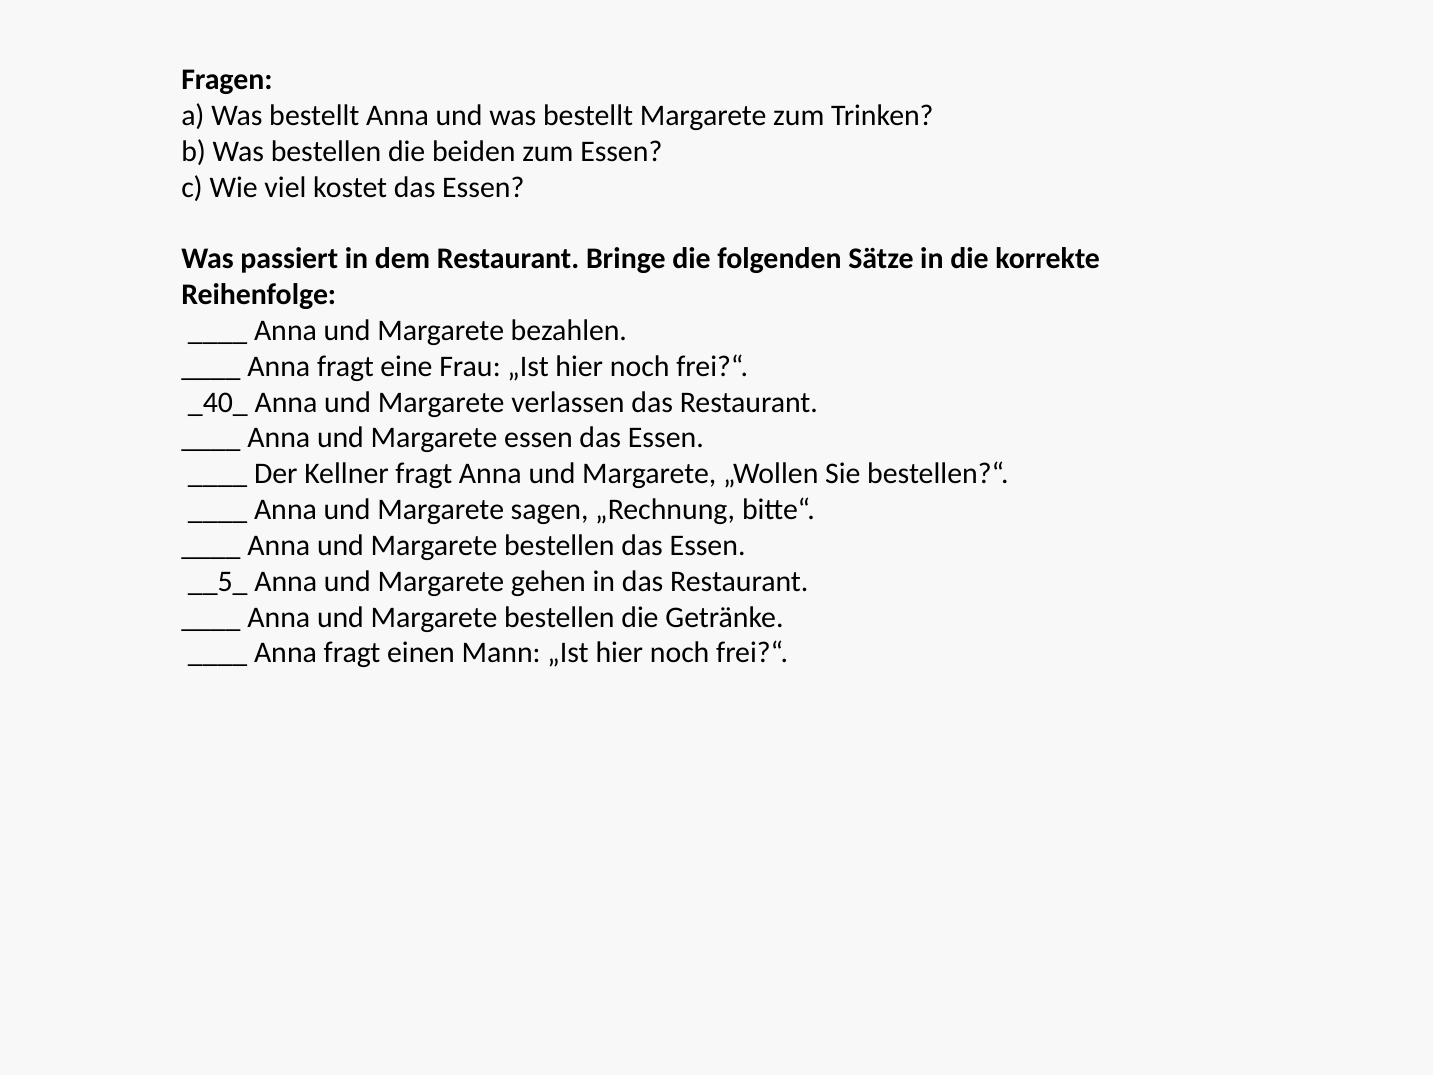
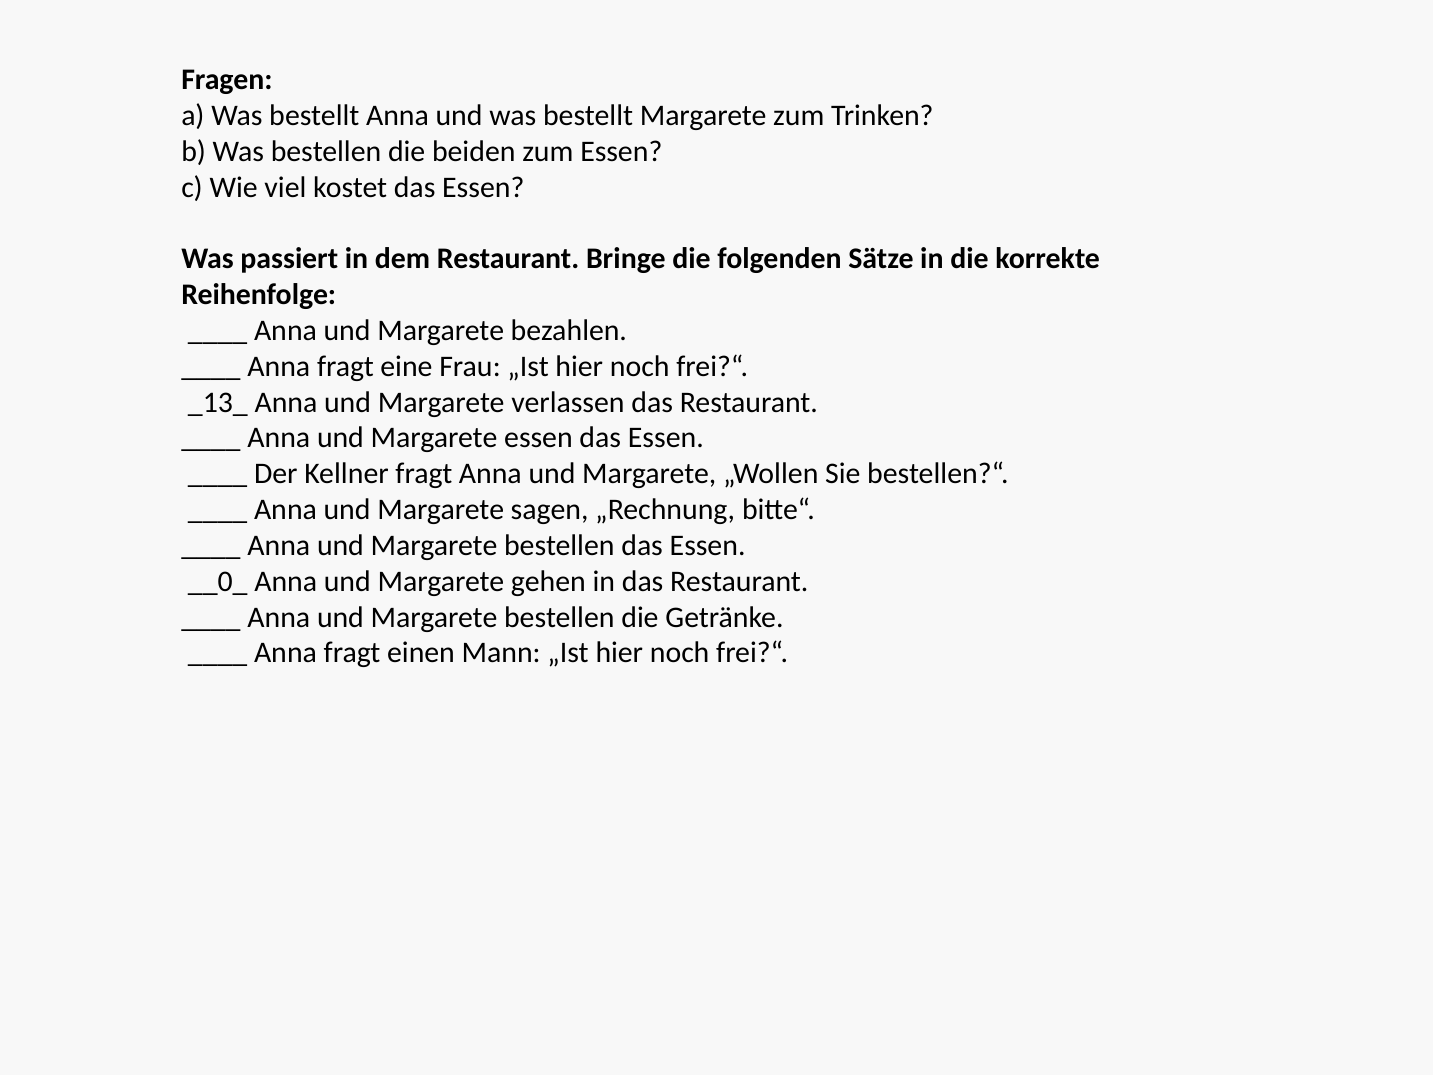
_40_: _40_ -> _13_ (218, 402)
__5_: __5_ -> __0_ (218, 581)
